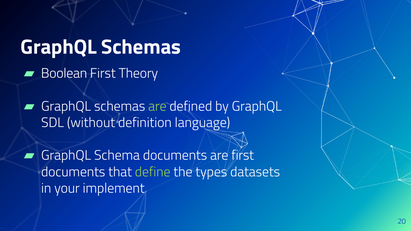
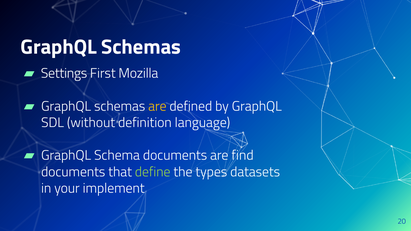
Boolean: Boolean -> Settings (64, 73)
Theory: Theory -> Mozilla (138, 73)
are colour: light green -> yellow (157, 106)
are first: first -> find (243, 156)
